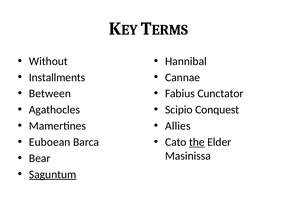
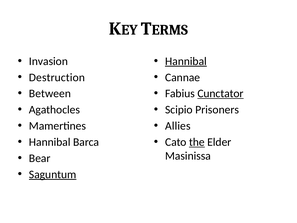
Without: Without -> Invasion (48, 61)
Hannibal underline: none -> present (186, 61)
Installments: Installments -> Destruction (57, 77)
Cunctator underline: none -> present (221, 93)
Conquest: Conquest -> Prisoners (217, 110)
Euboean: Euboean -> Hannibal (50, 142)
